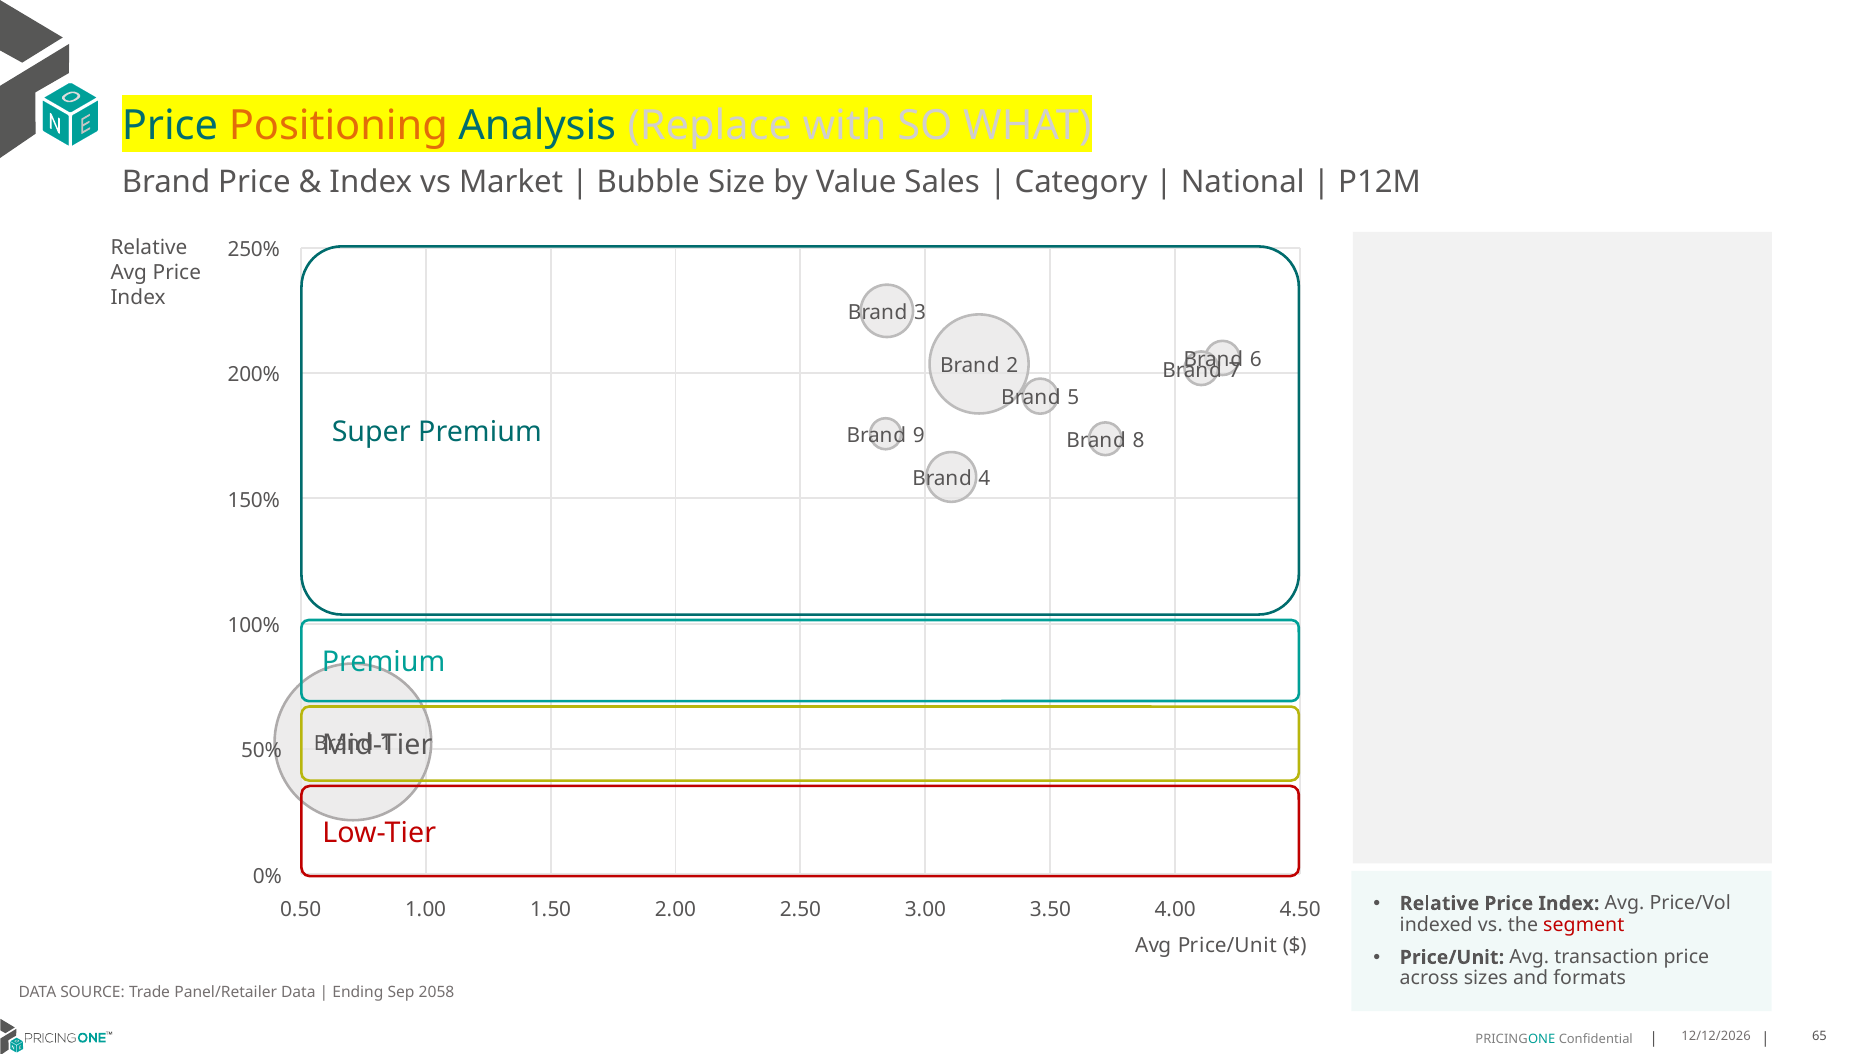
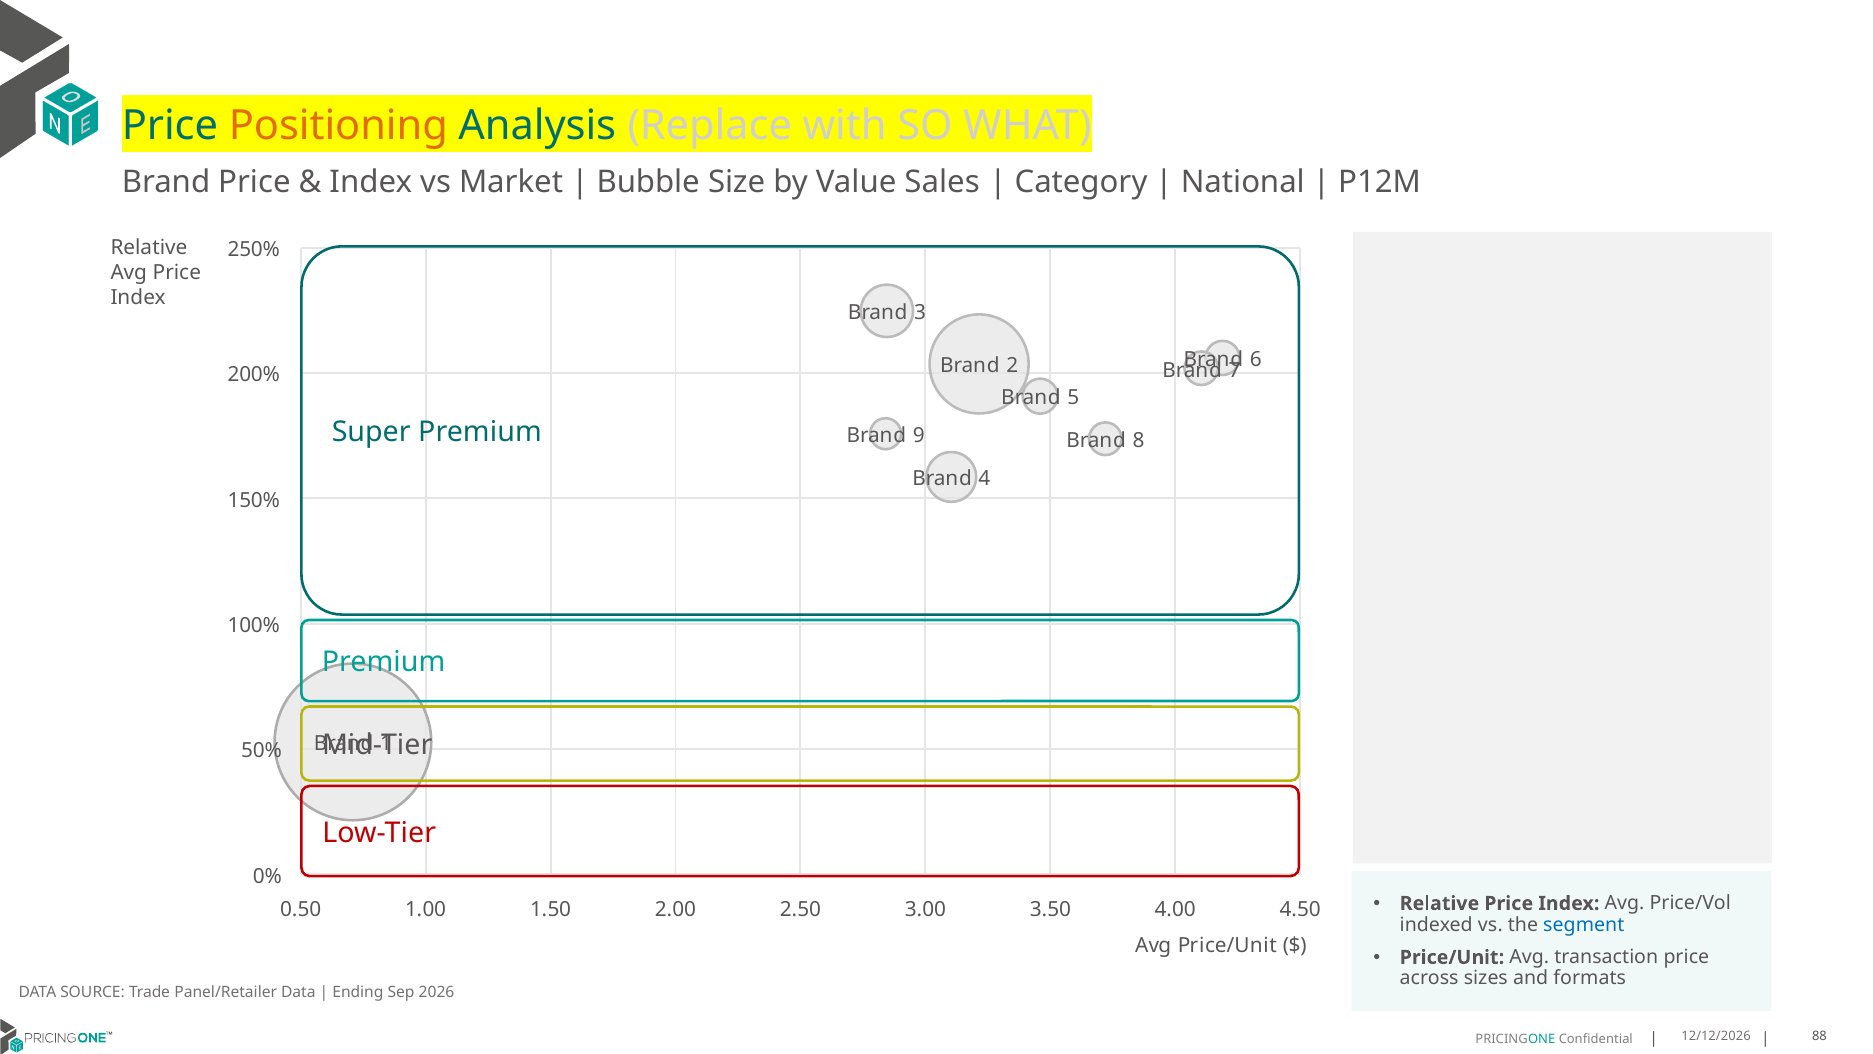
segment colour: red -> blue (1584, 924)
2058: 2058 -> 2026 (437, 992)
65: 65 -> 88 (1819, 1036)
